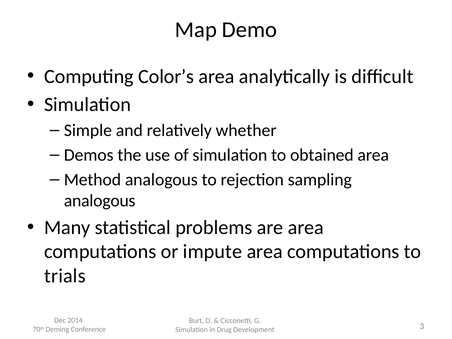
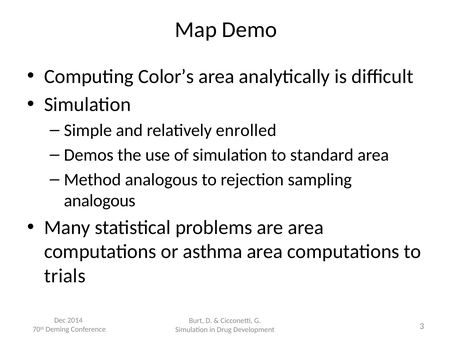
whether: whether -> enrolled (246, 130)
obtained: obtained -> standard (322, 155)
impute: impute -> asthma (213, 252)
